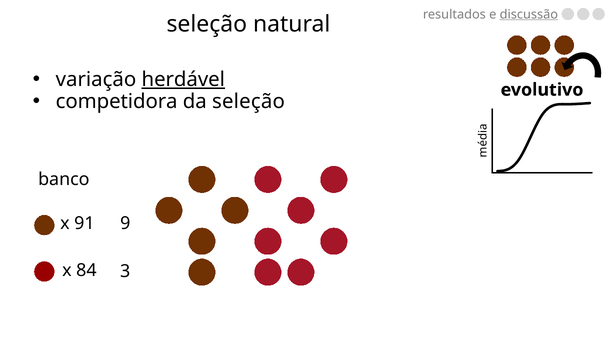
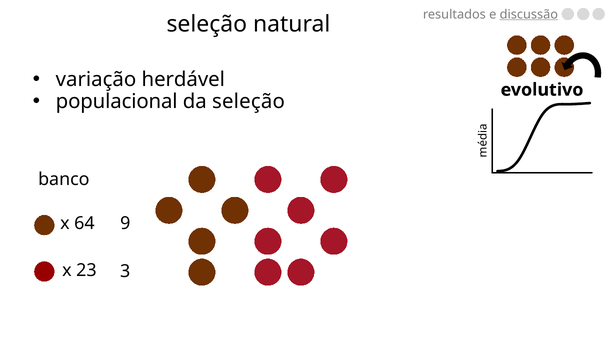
herdável underline: present -> none (183, 80)
competidora: competidora -> populacional (117, 102)
91: 91 -> 64 (84, 224)
84: 84 -> 23 (86, 270)
